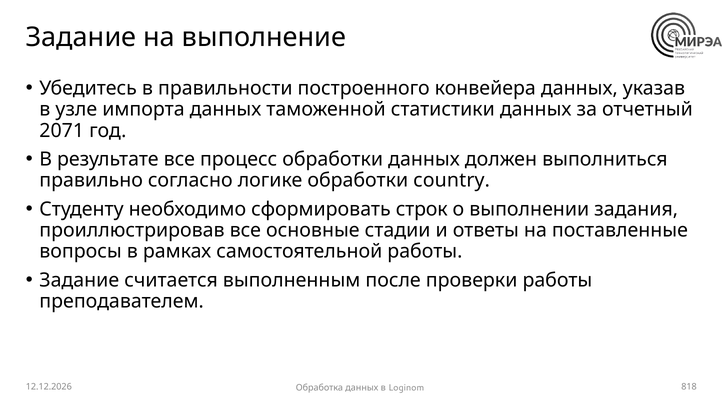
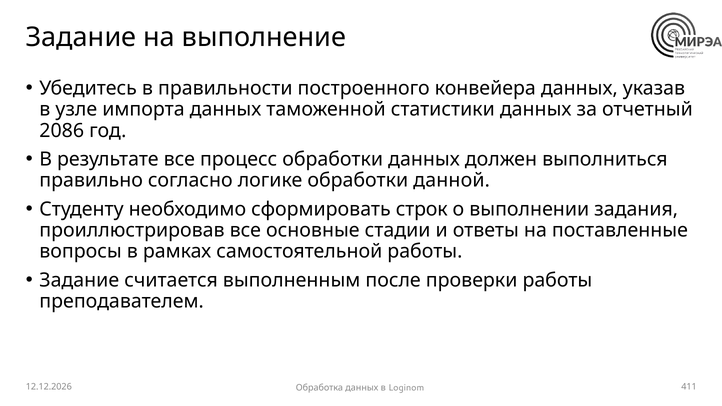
2071: 2071 -> 2086 (62, 131)
country: country -> данной (452, 181)
818: 818 -> 411 (689, 387)
